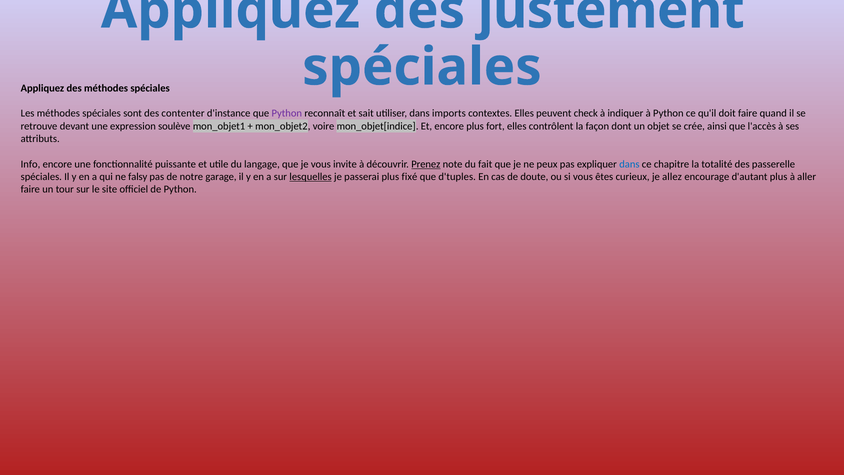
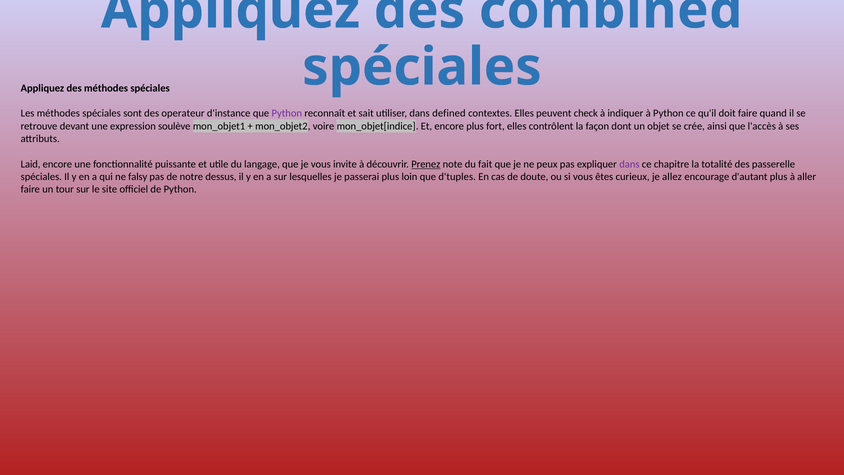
justement: justement -> combined (611, 10)
contenter: contenter -> operateur (183, 113)
imports: imports -> defined (449, 113)
Info: Info -> Laid (31, 164)
dans colour: blue -> purple (629, 164)
garage: garage -> dessus (221, 177)
lesquelles underline: present -> none (311, 177)
fixé: fixé -> loin (409, 177)
